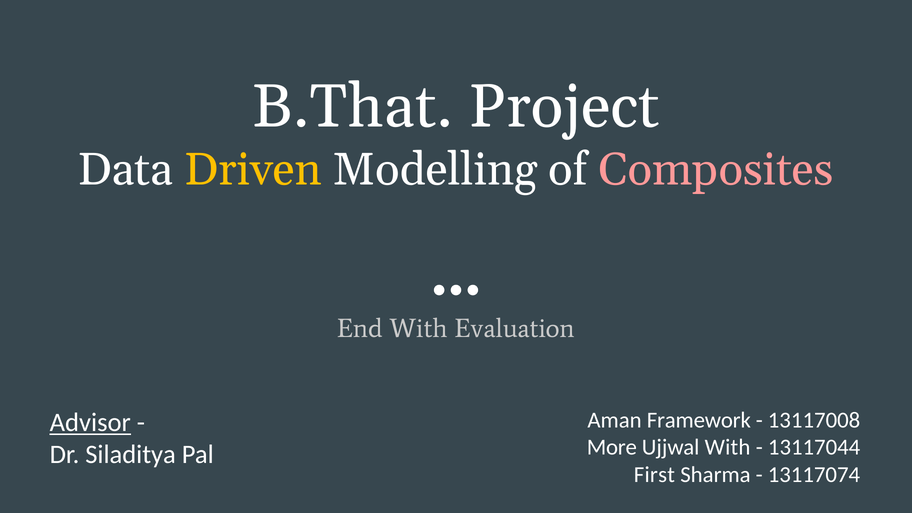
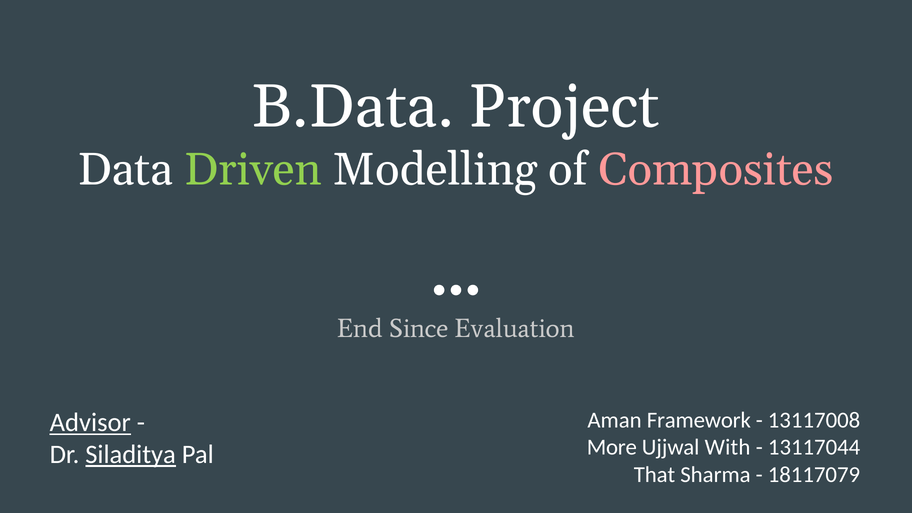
B.That: B.That -> B.Data (353, 107)
Driven colour: yellow -> light green (253, 170)
End With: With -> Since (419, 328)
Siladitya underline: none -> present (131, 455)
First: First -> That (655, 475)
13117074: 13117074 -> 18117079 (814, 475)
